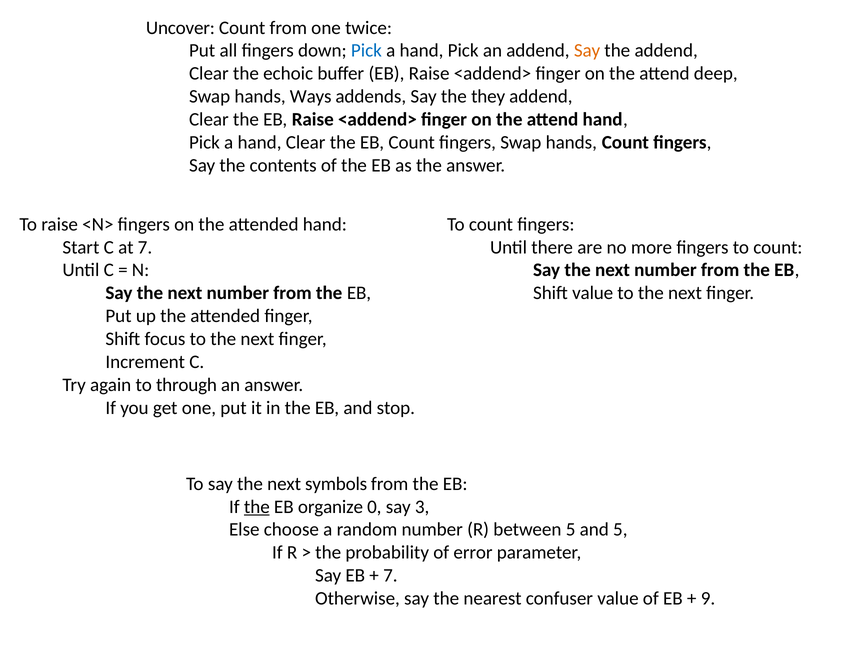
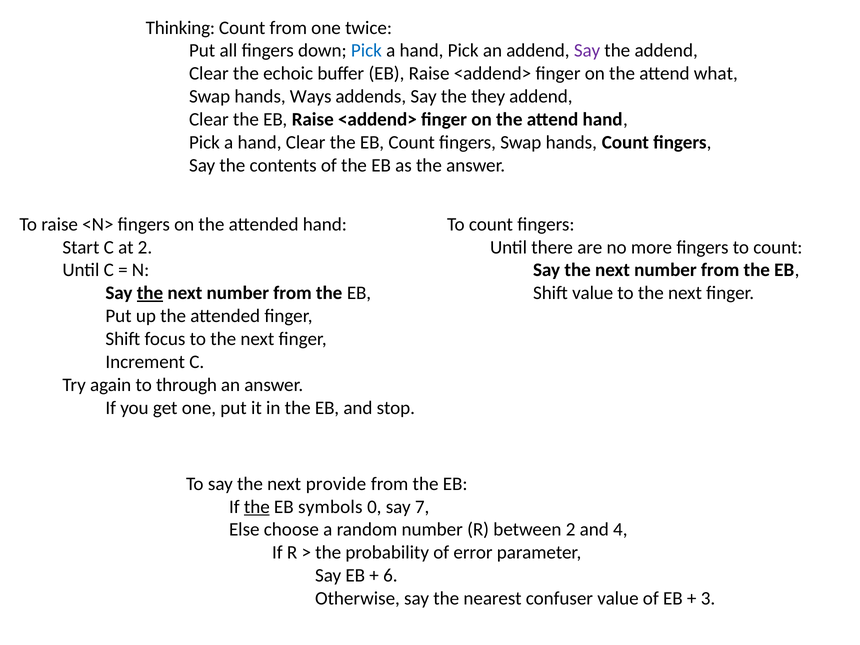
Uncover: Uncover -> Thinking (180, 28)
Say colour: orange -> purple (587, 51)
deep: deep -> what (716, 74)
at 7: 7 -> 2 (145, 247)
the underline: none -> present (150, 293)
symbols: symbols -> provide (336, 484)
organize: organize -> symbols (330, 507)
3: 3 -> 7 (422, 507)
between 5: 5 -> 2 (571, 530)
and 5: 5 -> 4 (620, 530)
7: 7 -> 6 (390, 576)
9: 9 -> 3 (708, 598)
